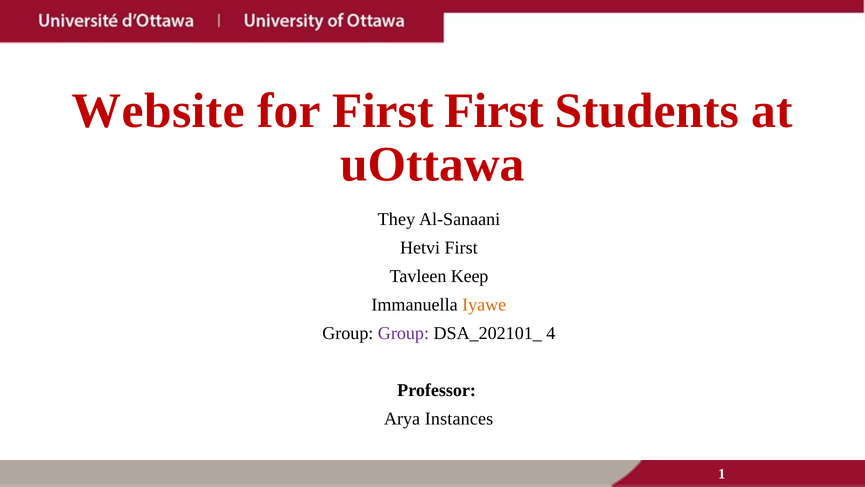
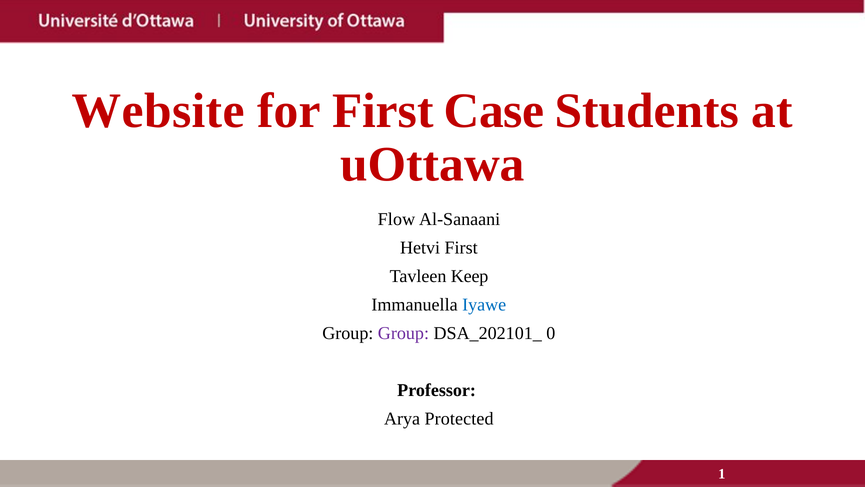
First First: First -> Case (494, 111)
They: They -> Flow (396, 219)
Iyawe colour: orange -> blue (484, 305)
4: 4 -> 0 (551, 333)
Instances: Instances -> Protected (459, 419)
